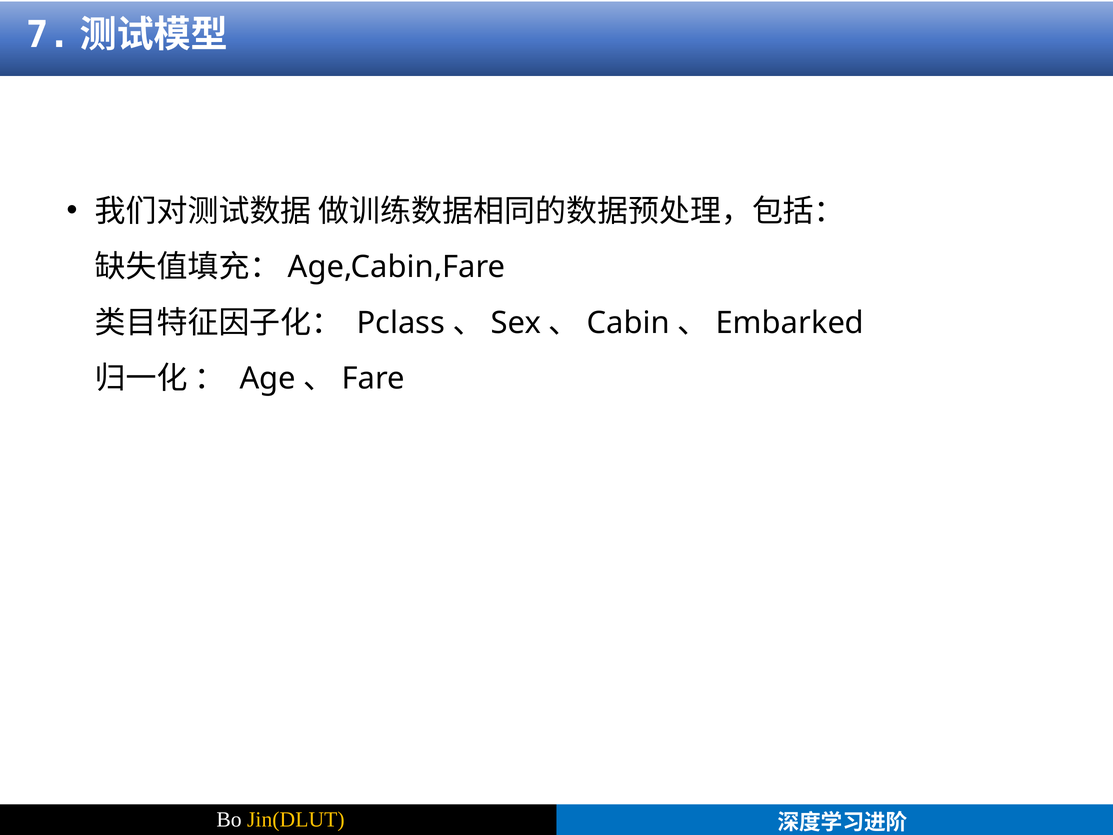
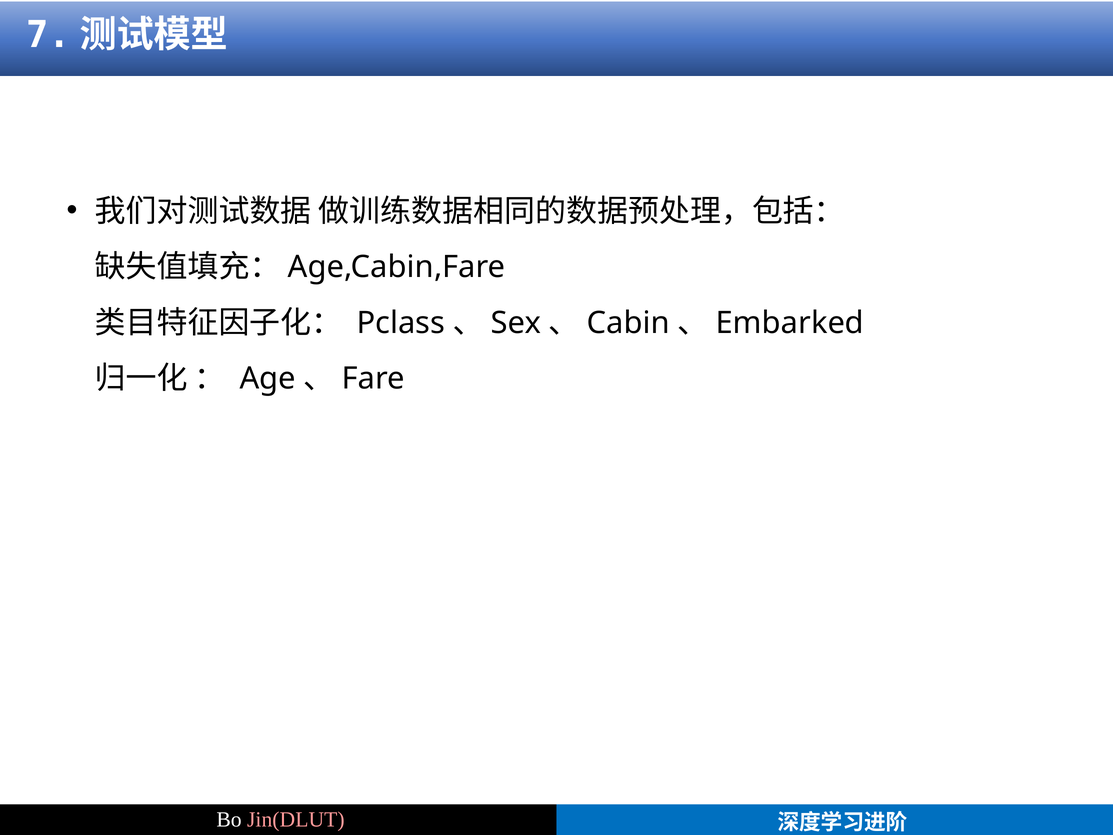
Jin(DLUT colour: yellow -> pink (296, 819)
